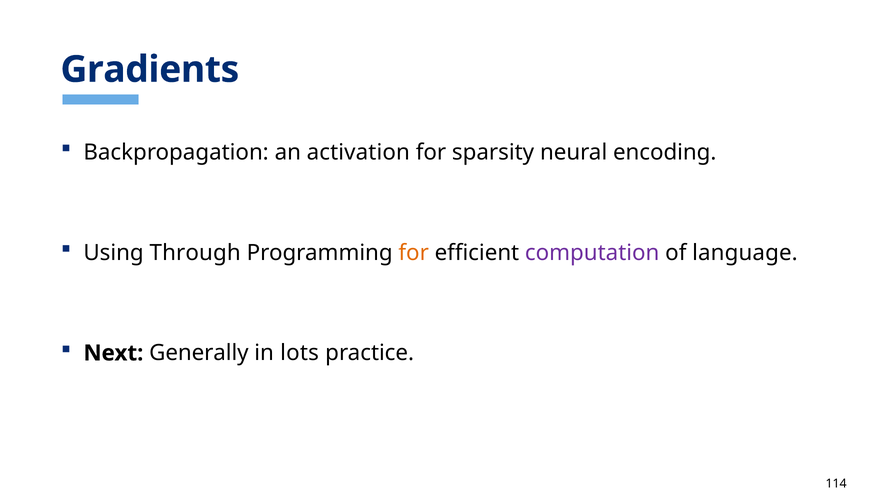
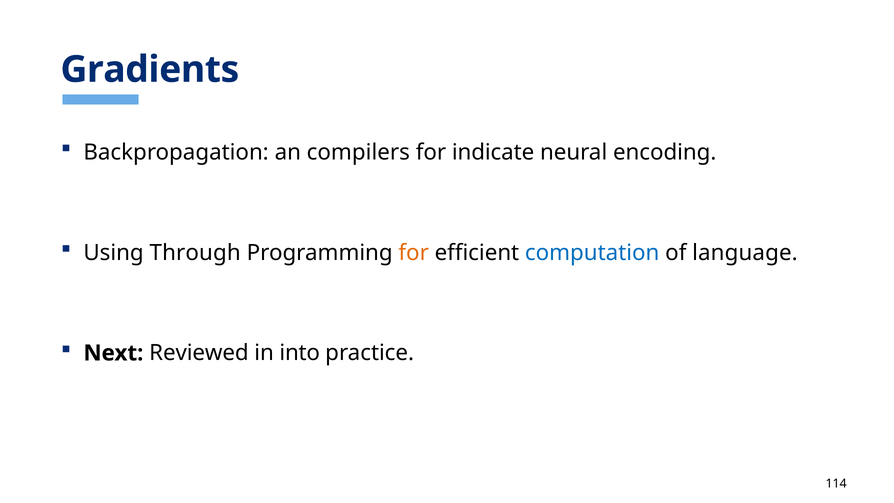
activation: activation -> compilers (358, 152)
sparsity: sparsity -> indicate (493, 152)
computation colour: purple -> blue (592, 253)
Generally: Generally -> Reviewed (199, 353)
lots: lots -> into (300, 353)
